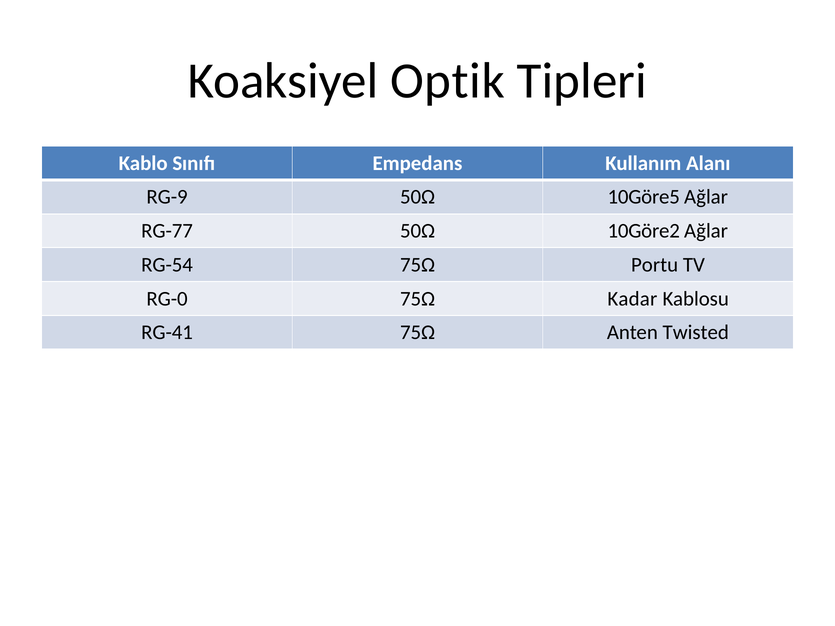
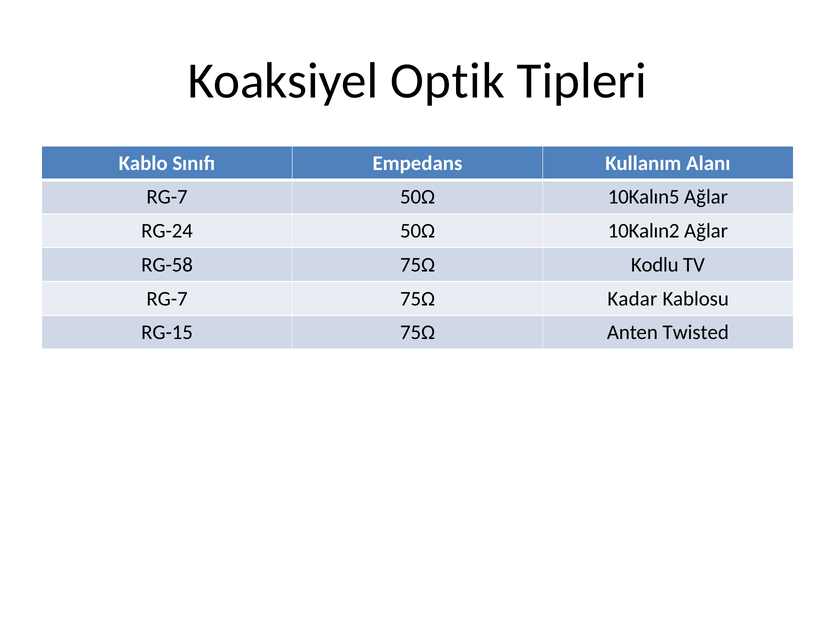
RG-9: RG-9 -> RG-7 (167, 197)
10Göre5: 10Göre5 -> 10Kalın5 (644, 197)
RG-77: RG-77 -> RG-24 (167, 231)
10Göre2: 10Göre2 -> 10Kalın2 (644, 231)
RG-54: RG-54 -> RG-58 (167, 265)
Portu: Portu -> Kodlu (655, 265)
RG-0: RG-0 -> RG-7 (167, 299)
RG-41: RG-41 -> RG-15 (167, 333)
